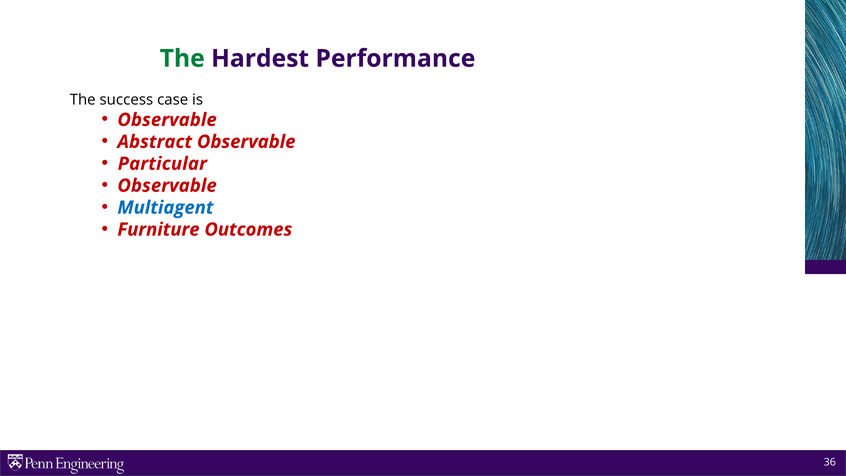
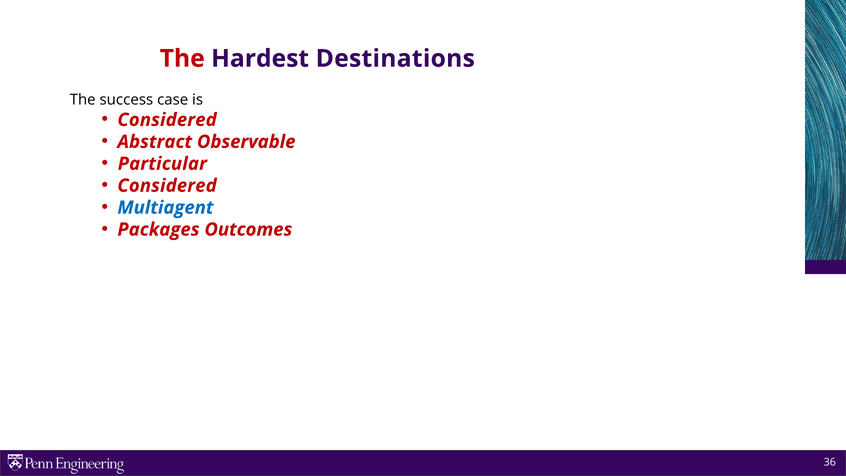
The colour: green -> red (182, 59)
Performance: Performance -> Destinations (395, 59)
Observable: Observable -> Considered (167, 120)
Observable: Observable -> Considered (167, 186)
Furniture: Furniture -> Packages (158, 230)
